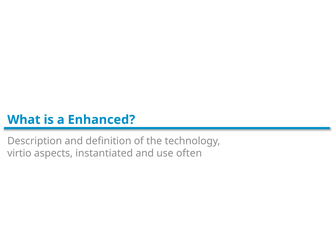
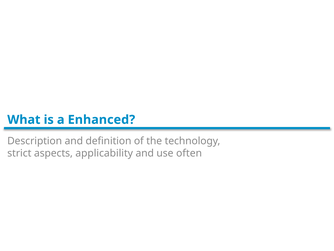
virtio: virtio -> strict (19, 153)
instantiated: instantiated -> applicability (104, 153)
